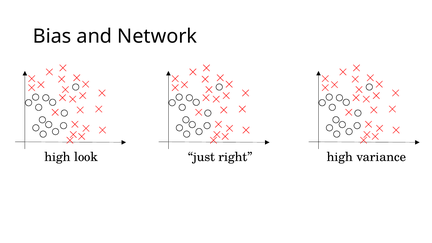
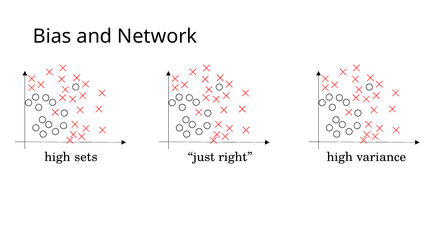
look: look -> sets (86, 157)
